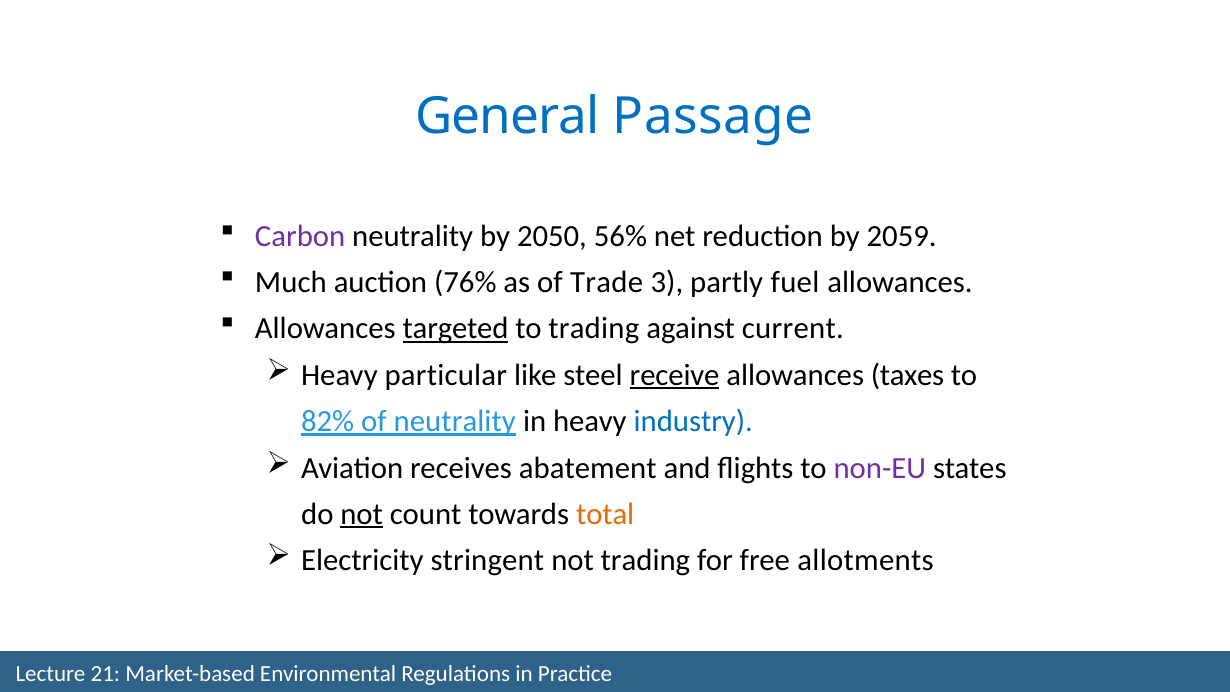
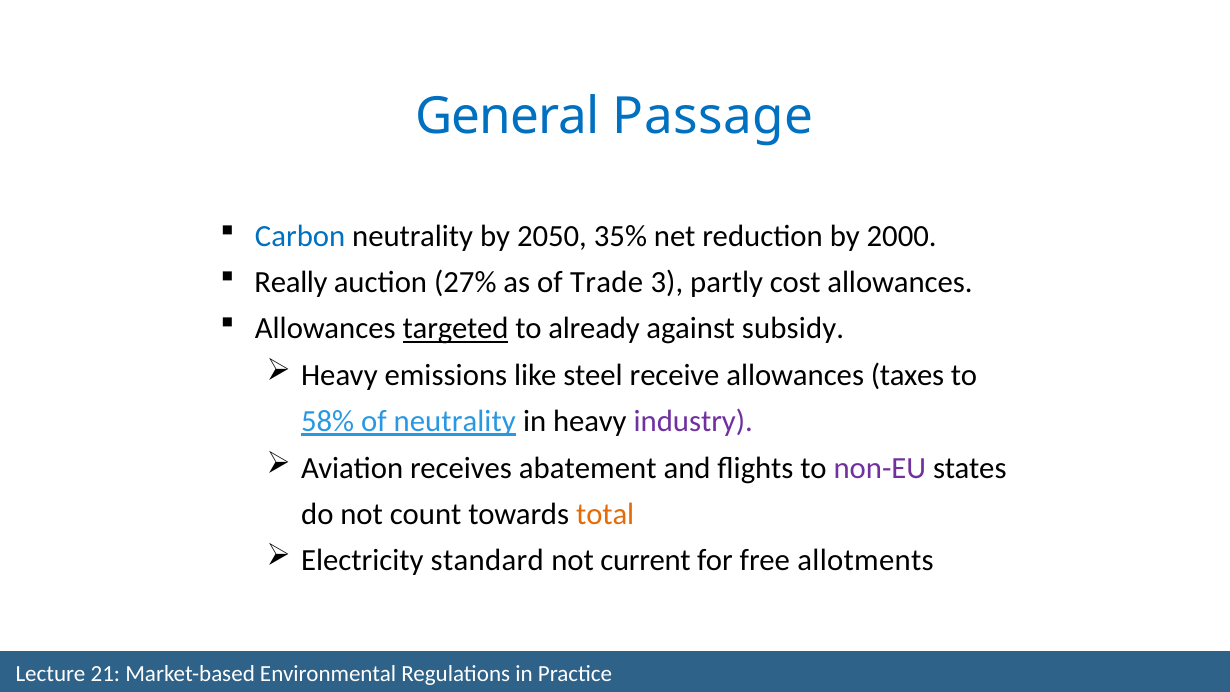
Carbon colour: purple -> blue (300, 236)
56%: 56% -> 35% (620, 236)
2059: 2059 -> 2000 (902, 236)
Much: Much -> Really (291, 283)
76%: 76% -> 27% (465, 283)
fuel: fuel -> cost (795, 283)
to trading: trading -> already (594, 329)
current: current -> subsidy (793, 329)
particular: particular -> emissions (446, 375)
receive underline: present -> none (675, 375)
82%: 82% -> 58% (328, 421)
industry colour: blue -> purple (693, 421)
not underline: present -> none (362, 514)
stringent: stringent -> standard (487, 560)
not trading: trading -> current (646, 560)
